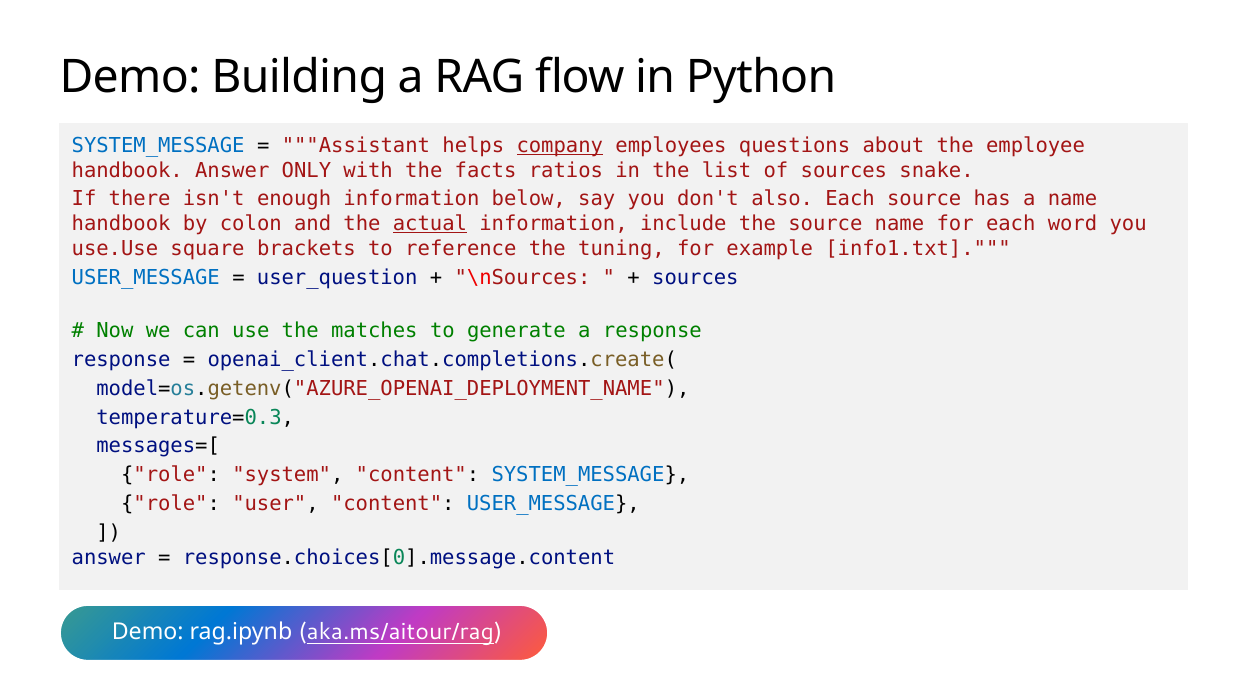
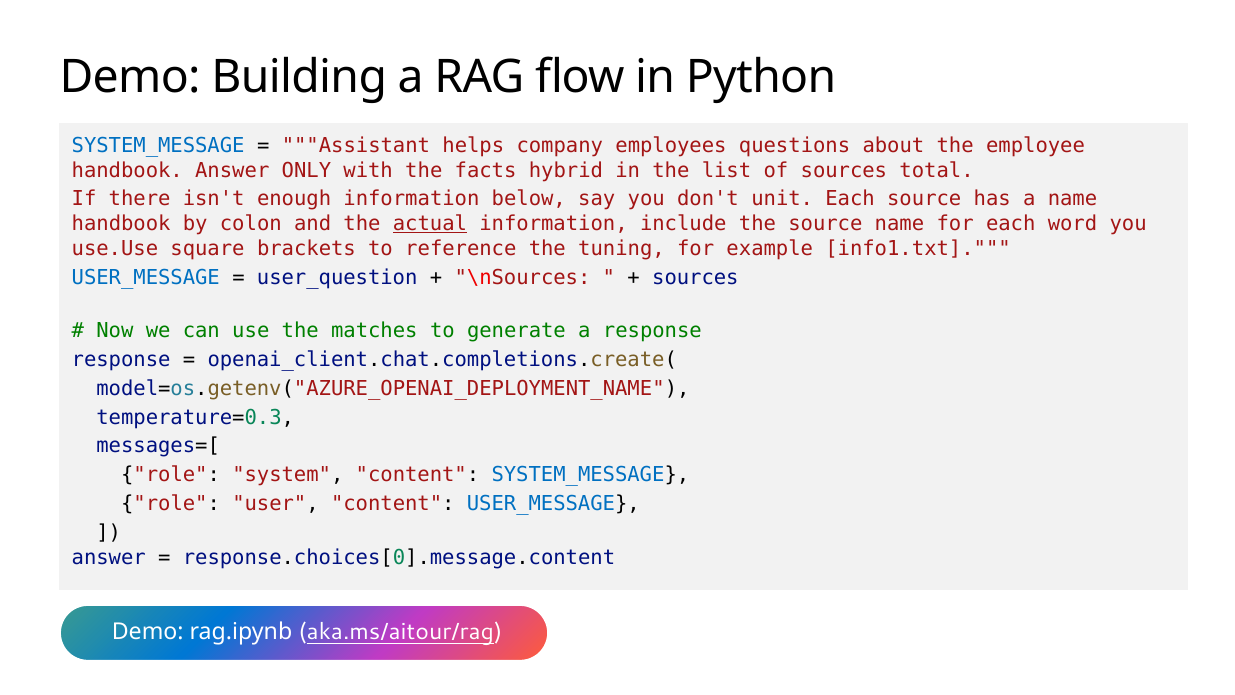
company underline: present -> none (560, 145)
ratios: ratios -> hybrid (566, 170)
snake: snake -> total (937, 170)
also: also -> unit (782, 199)
